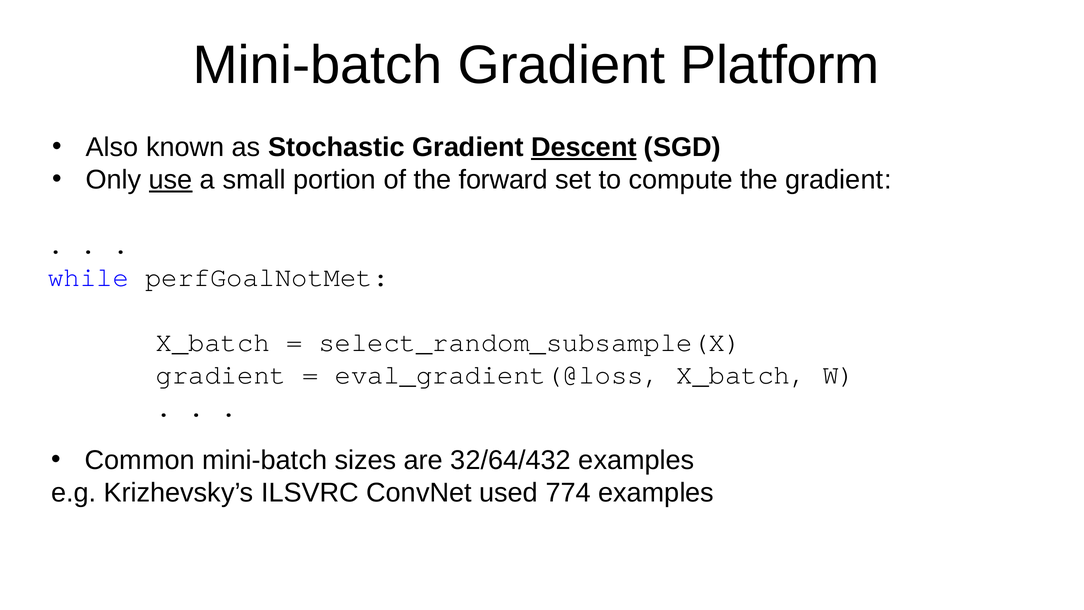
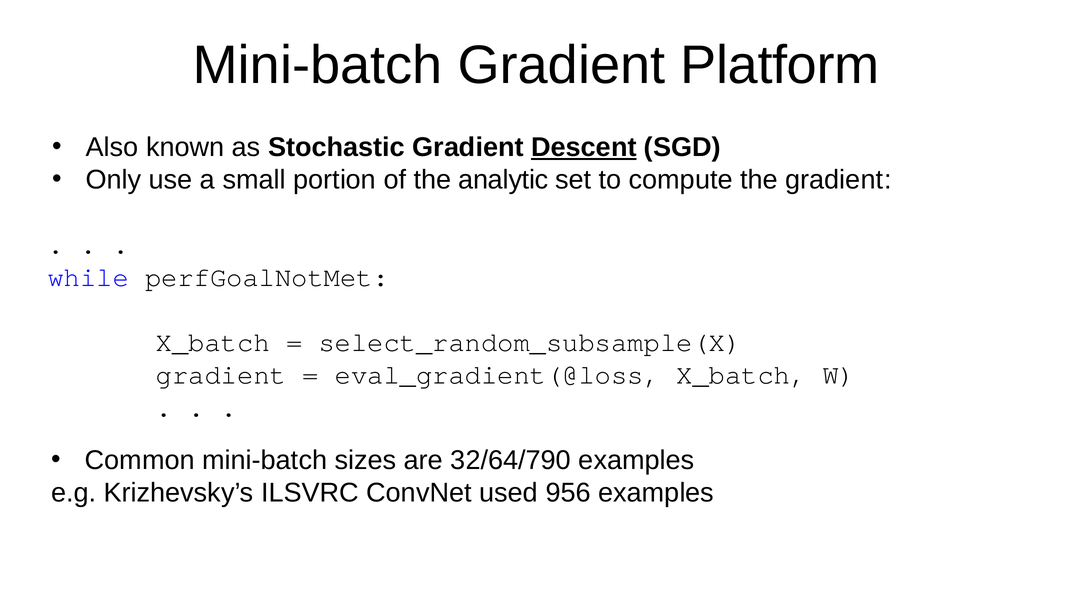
use underline: present -> none (171, 180)
forward: forward -> analytic (503, 180)
32/64/432: 32/64/432 -> 32/64/790 (511, 460)
774: 774 -> 956 (568, 493)
